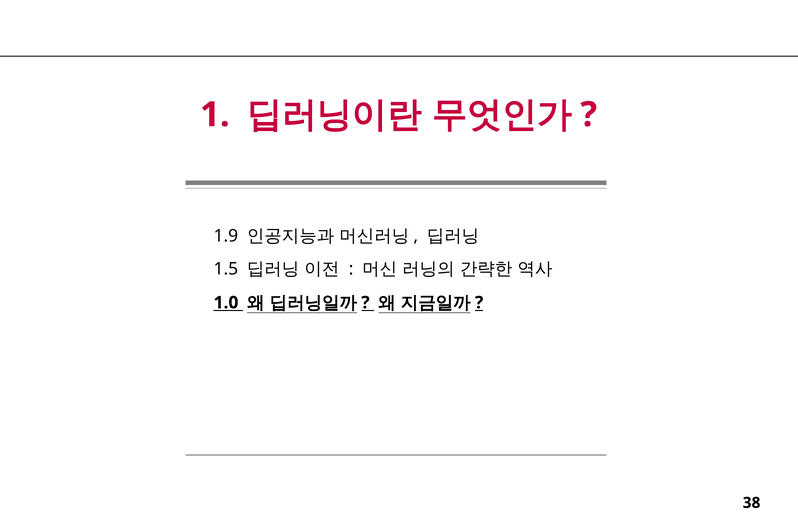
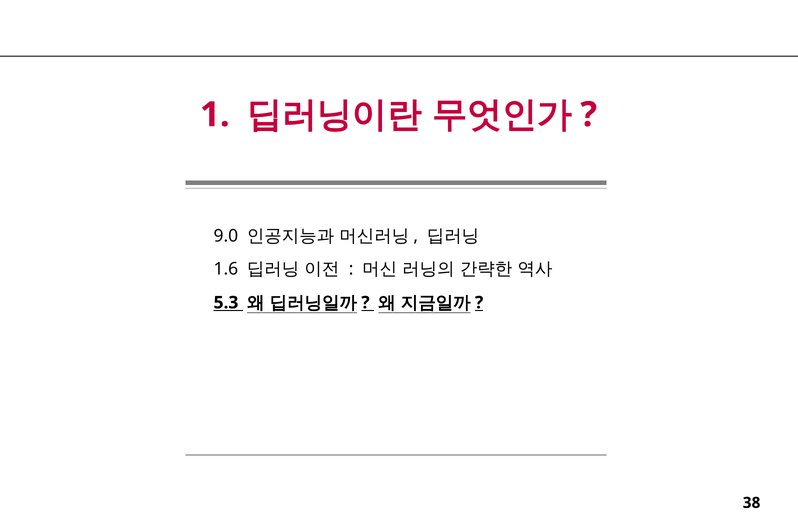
1.9: 1.9 -> 9.0 (226, 236)
1.5: 1.5 -> 1.6 (226, 269)
1.0: 1.0 -> 5.3 (226, 303)
